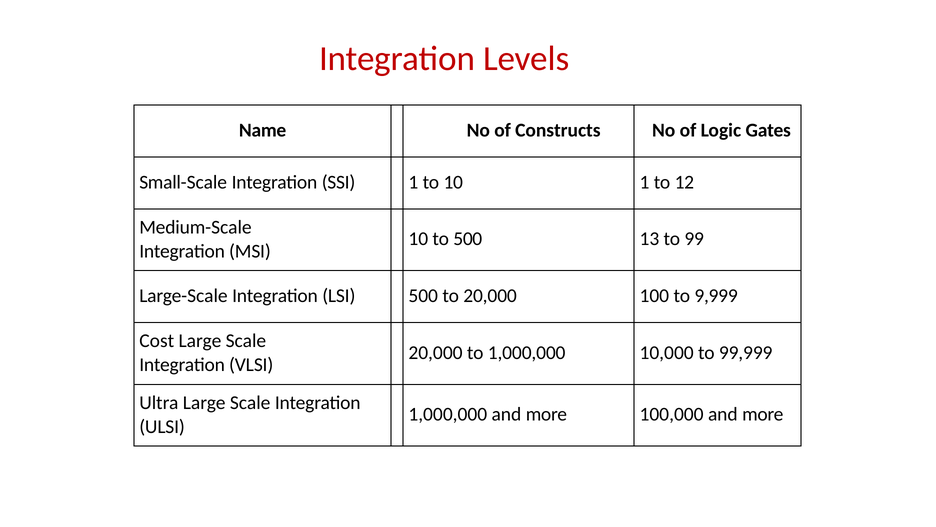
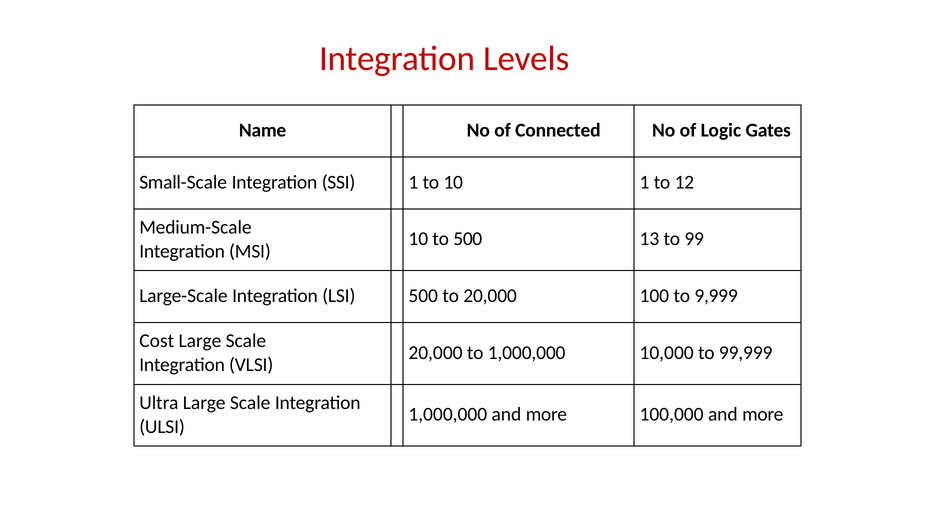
Constructs: Constructs -> Connected (558, 130)
